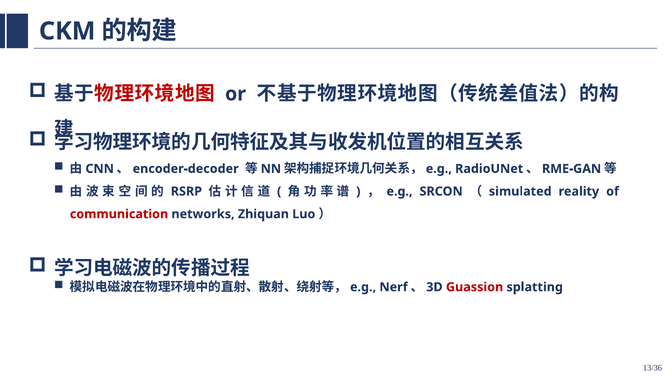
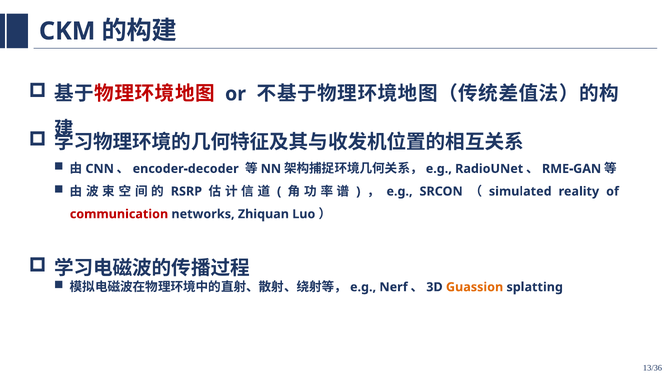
Guassion colour: red -> orange (475, 287)
